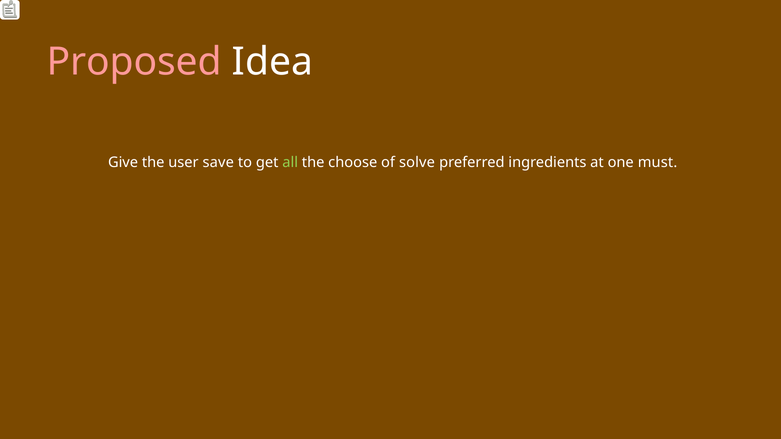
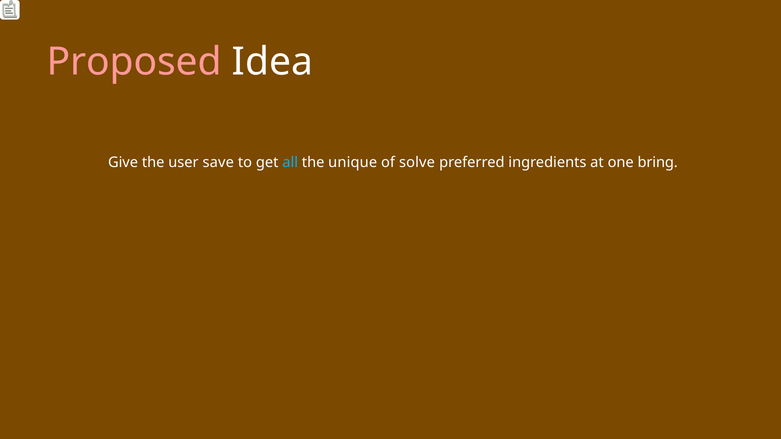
all colour: light green -> light blue (290, 162)
choose: choose -> unique (353, 162)
must: must -> bring (658, 162)
